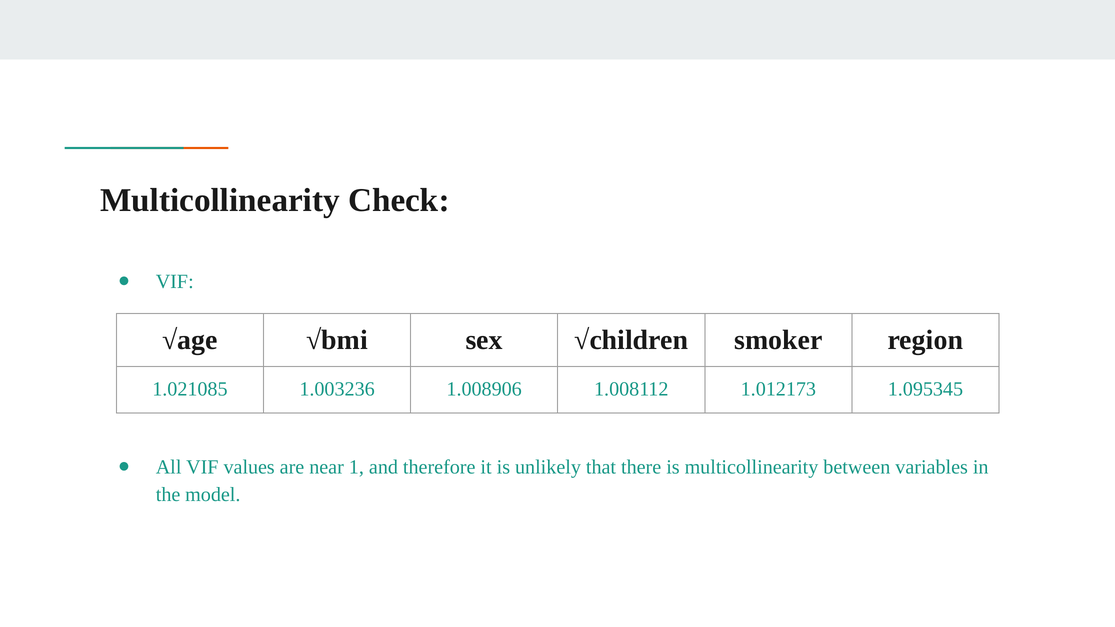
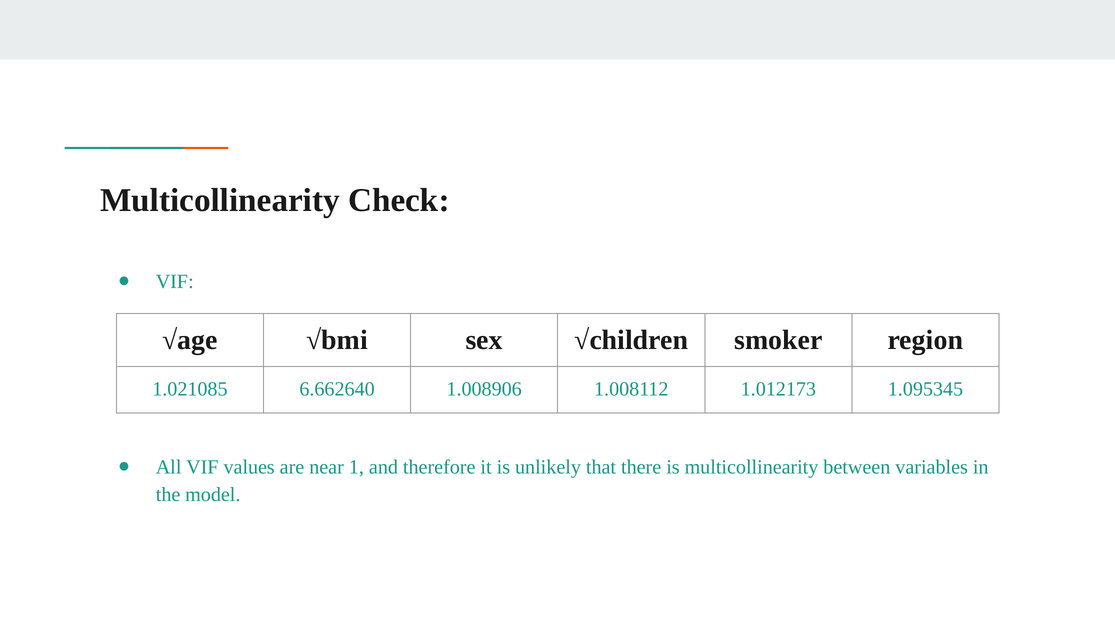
1.003236: 1.003236 -> 6.662640 (337, 389)
